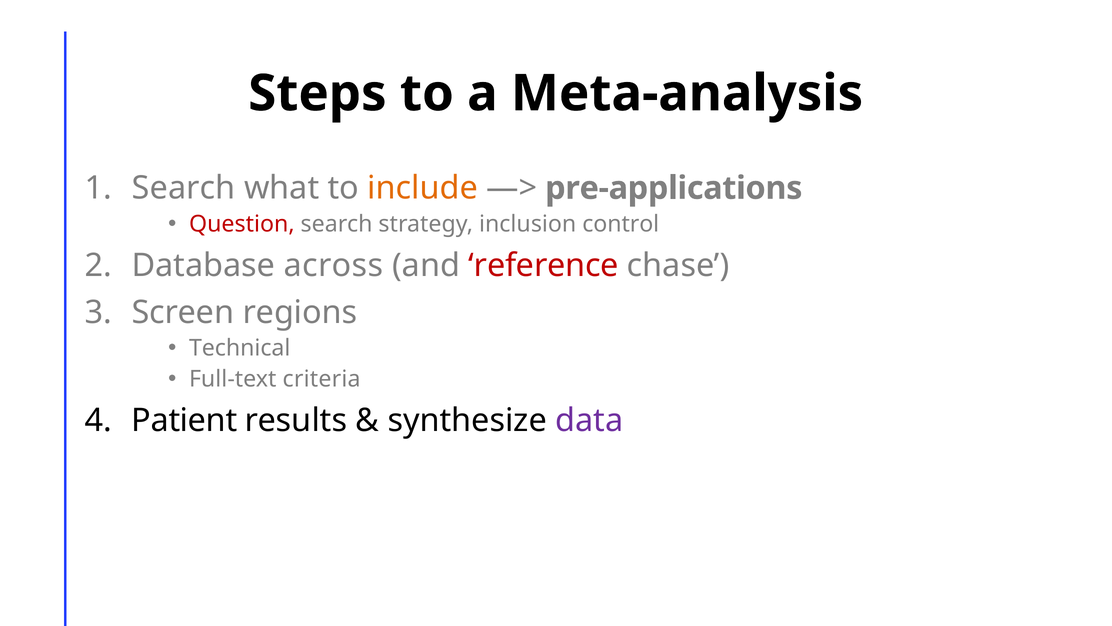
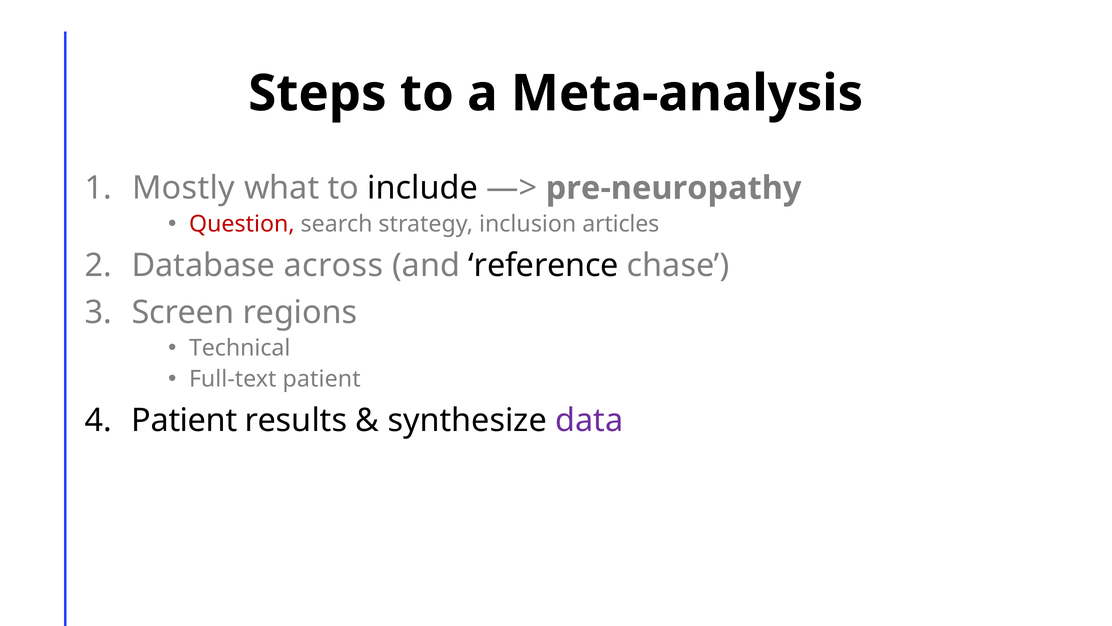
Search: Search -> Mostly (184, 188)
include colour: orange -> black (423, 188)
pre-applications: pre-applications -> pre-neuropathy (674, 188)
control: control -> articles (621, 224)
reference colour: red -> black (544, 265)
Full-text criteria: criteria -> patient (322, 379)
